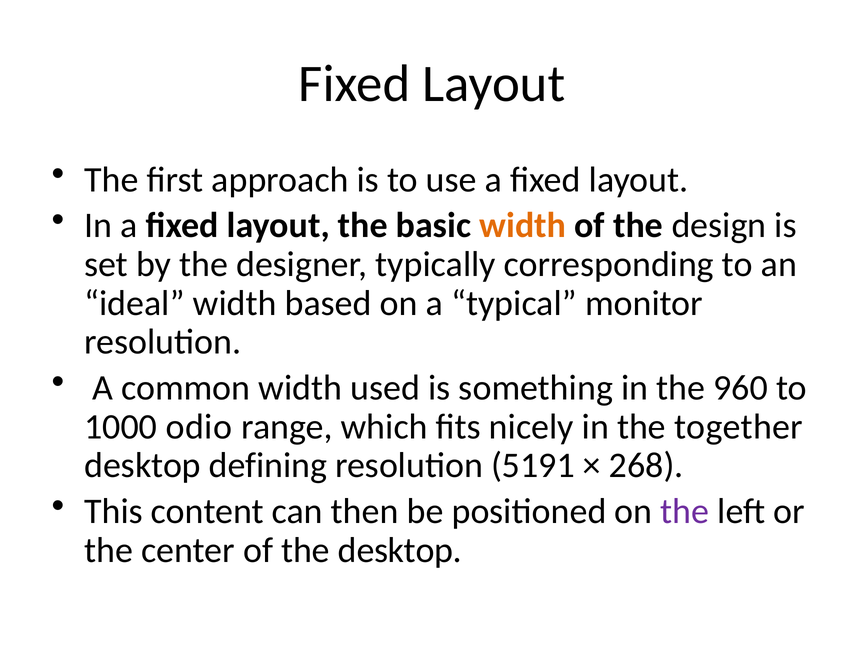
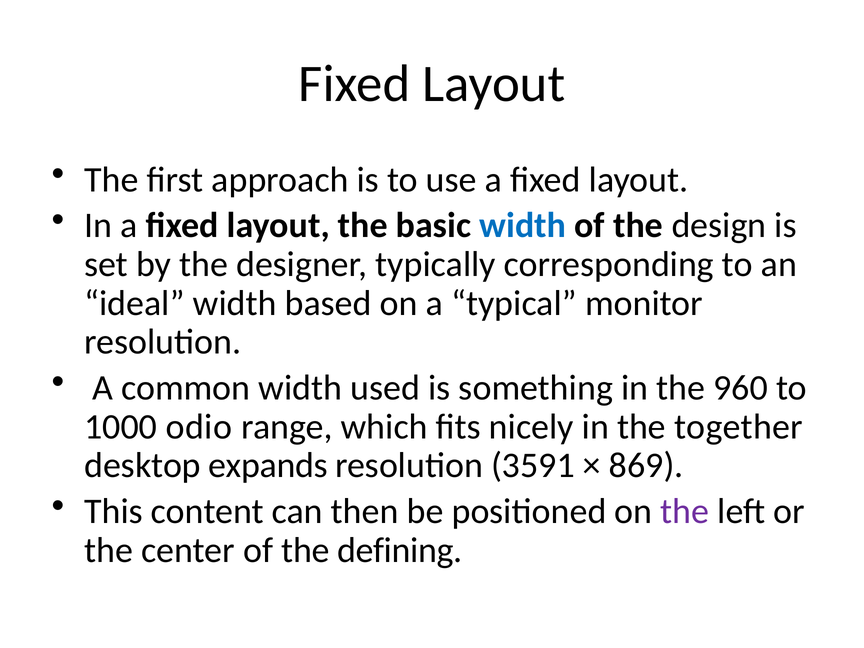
width colour: orange -> blue (523, 225)
defining: defining -> expands (268, 466)
5191: 5191 -> 3591 (533, 466)
268: 268 -> 869 (646, 466)
the desktop: desktop -> defining (400, 550)
